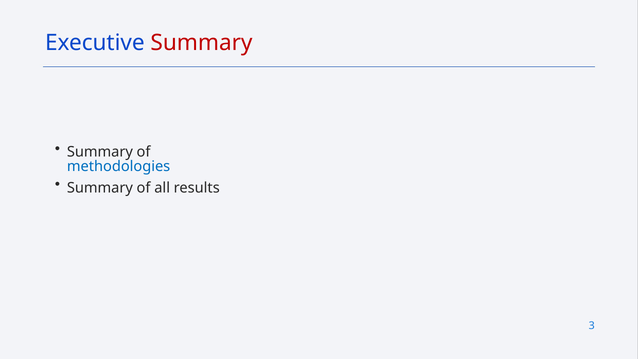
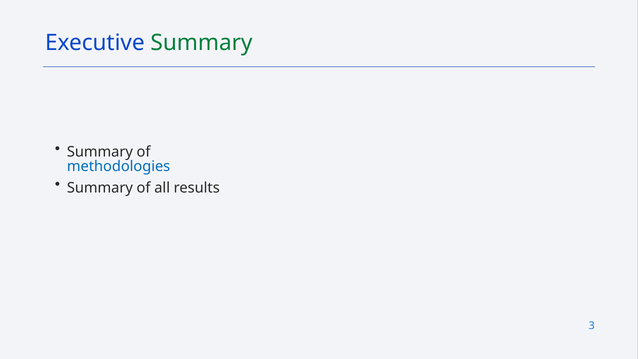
Summary colour: red -> green (201, 43)
